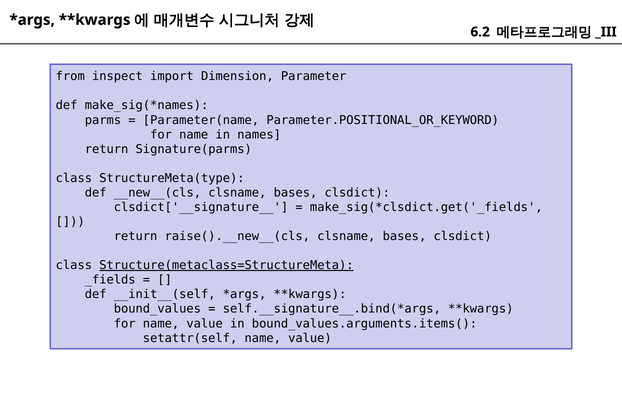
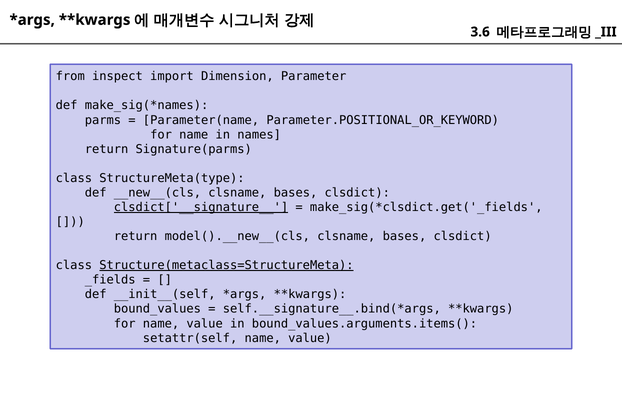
6.2: 6.2 -> 3.6 (480, 32)
clsdict['__signature__ underline: none -> present (201, 207)
raise().__new__(cls: raise().__new__(cls -> model().__new__(cls (237, 236)
